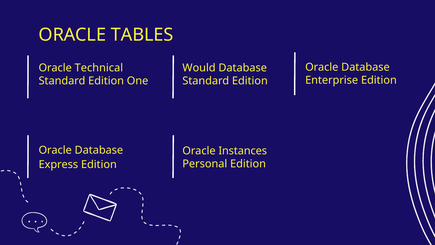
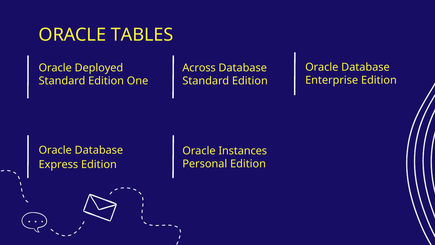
Technical: Technical -> Deployed (99, 68)
Would: Would -> Across (199, 68)
